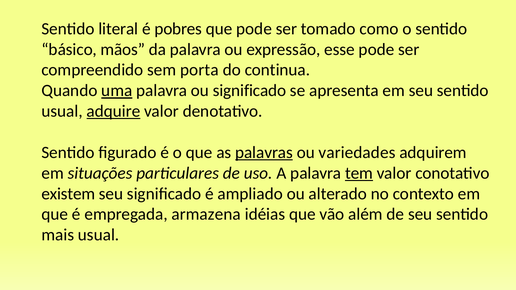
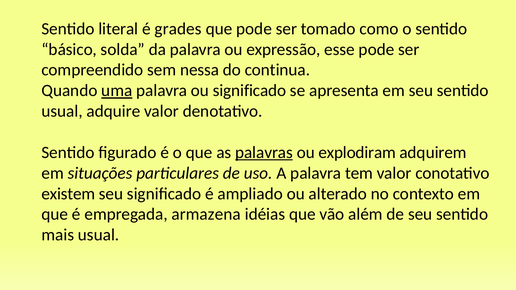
pobres: pobres -> grades (178, 29)
mãos: mãos -> solda (123, 49)
porta: porta -> nessa (200, 70)
adquire underline: present -> none (113, 111)
variedades: variedades -> explodiram (357, 153)
tem underline: present -> none (359, 173)
